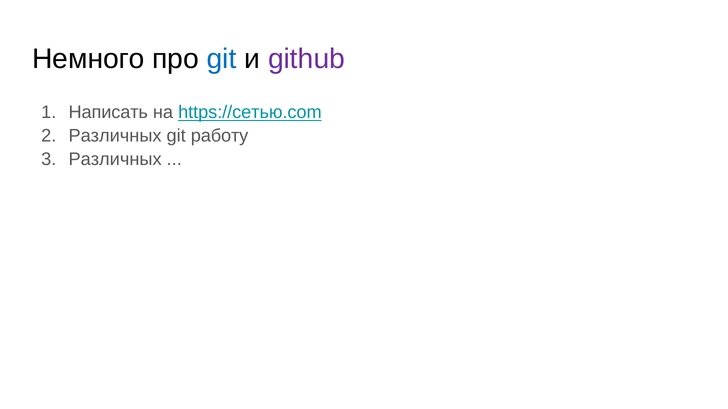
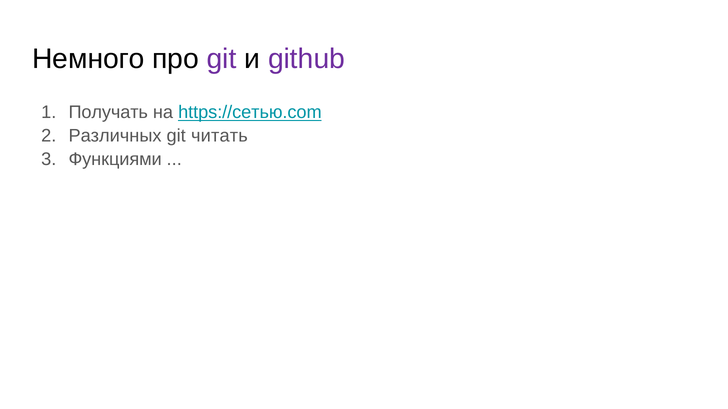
git colour: blue -> purple (222, 59)
Написать: Написать -> Получать (108, 113)
работу: работу -> читать (219, 136)
Различных: Различных -> Функциями (115, 159)
